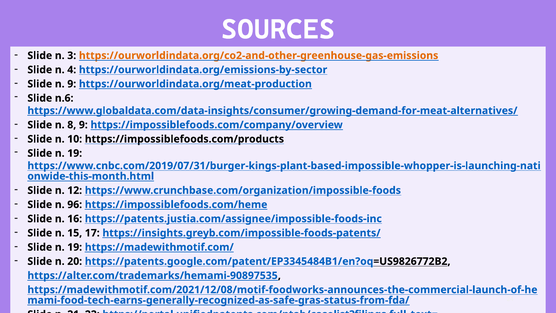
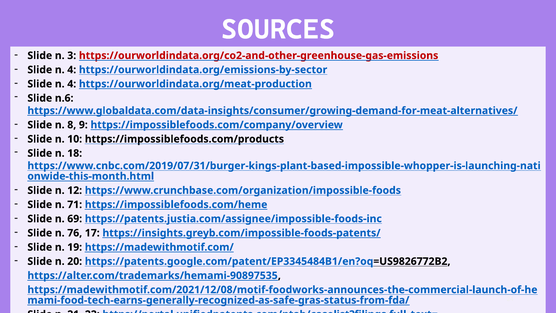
https://ourworldindata.org/co2-and-other-greenhouse-gas-emissions colour: orange -> red (259, 56)
9: 9 -> 4 (72, 84)
19: 19 -> 18 (75, 153)
96: 96 -> 71 (75, 204)
16: 16 -> 69 (75, 219)
15: 15 -> 76 (75, 233)
